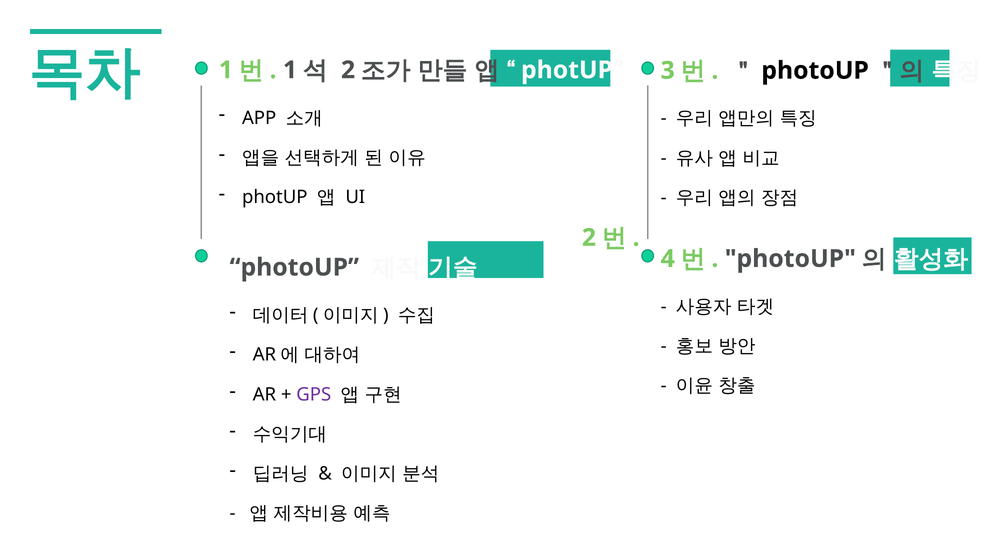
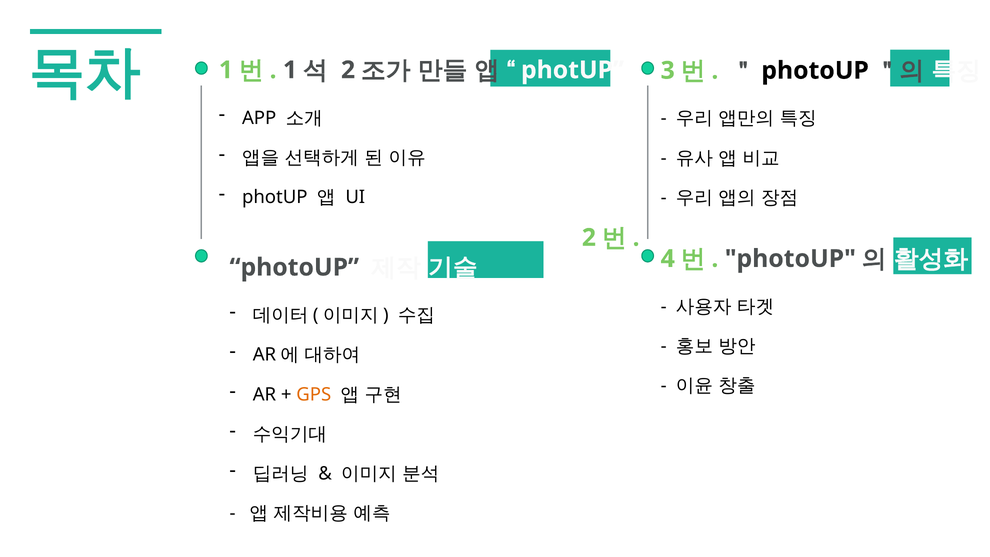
GPS colour: purple -> orange (314, 394)
